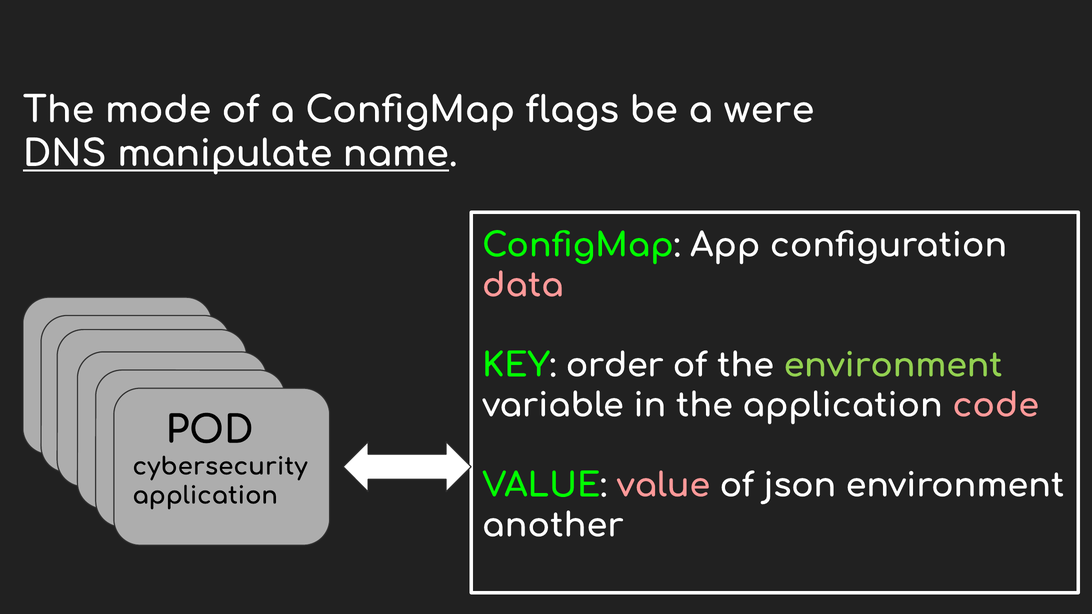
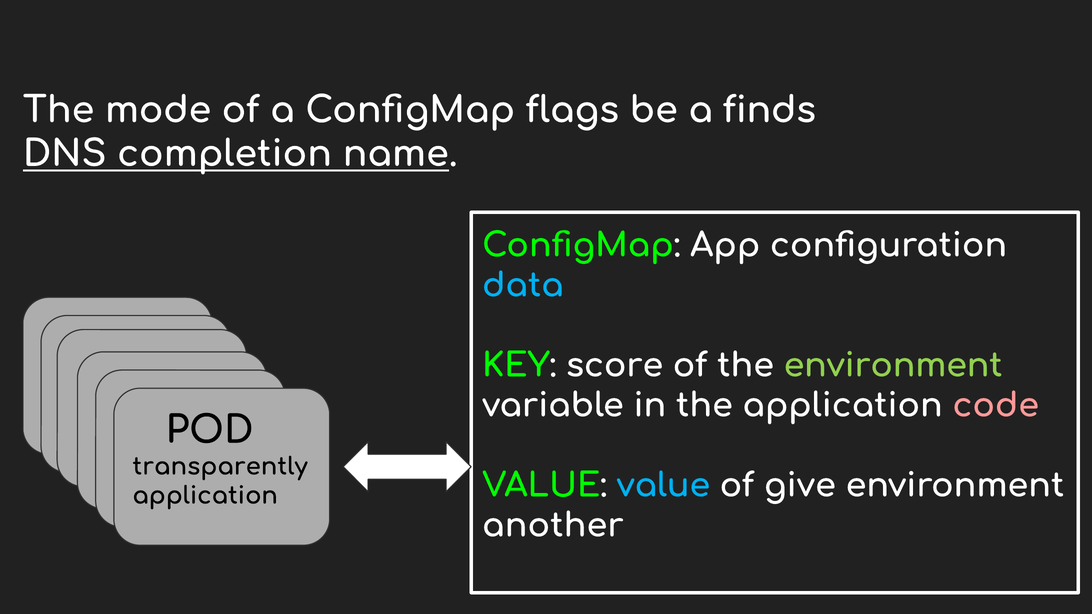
were: were -> finds (769, 110)
manipulate: manipulate -> completion (225, 154)
data colour: pink -> light blue (523, 286)
order: order -> score (615, 366)
cybersecurity: cybersecurity -> transparently (220, 467)
value colour: pink -> light blue (663, 486)
json: json -> give (800, 486)
